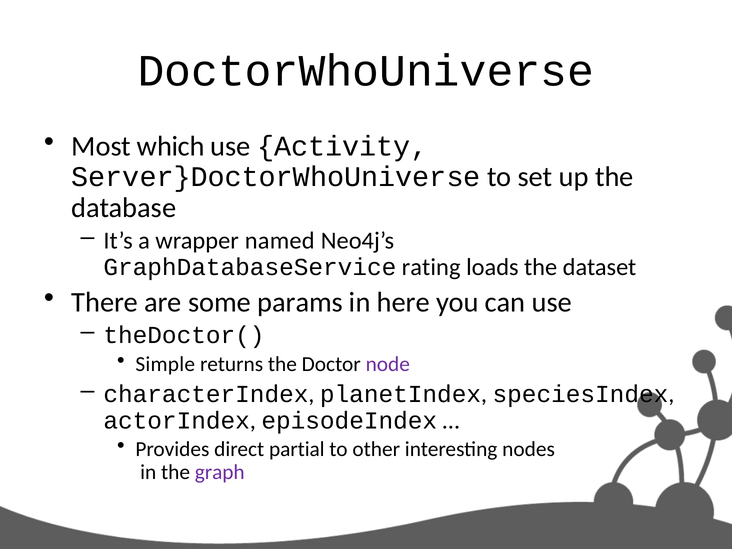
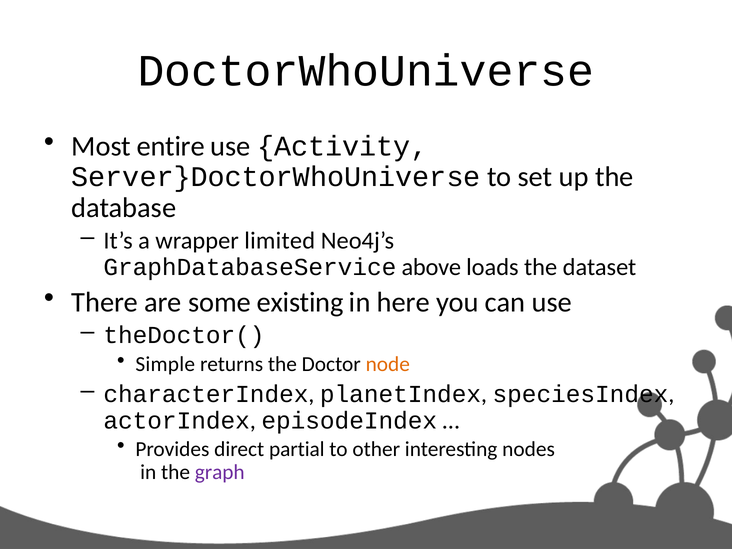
which: which -> entire (171, 146)
named: named -> limited (280, 241)
rating: rating -> above (431, 267)
params: params -> existing (300, 302)
node colour: purple -> orange (388, 364)
